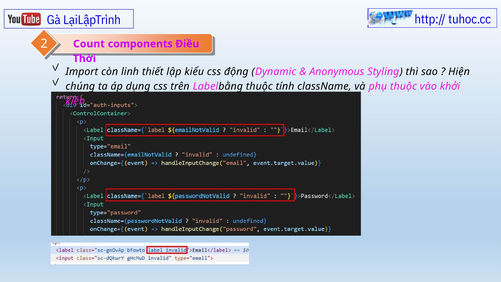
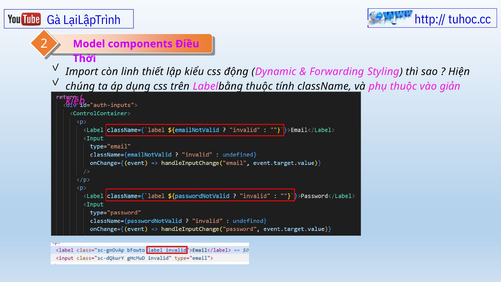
Count: Count -> Model (89, 44)
Anonymous: Anonymous -> Forwarding (337, 72)
khởi: khởi -> giản (450, 86)
